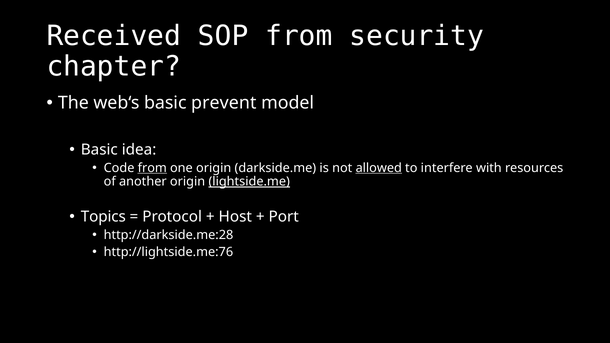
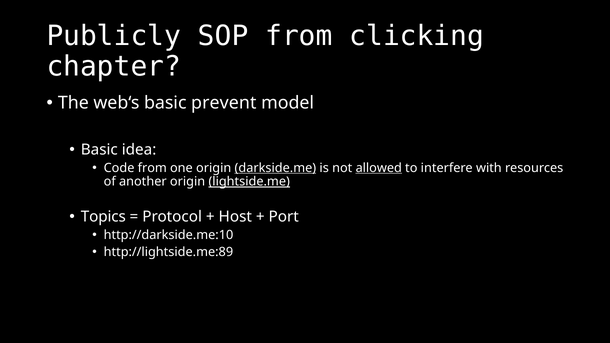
Received: Received -> Publicly (114, 36)
security: security -> clicking (417, 36)
from underline: present -> none (152, 168)
darkside.me underline: none -> present (275, 168)
http://darkside.me:28: http://darkside.me:28 -> http://darkside.me:10 (169, 235)
http://lightside.me:76: http://lightside.me:76 -> http://lightside.me:89 (168, 252)
